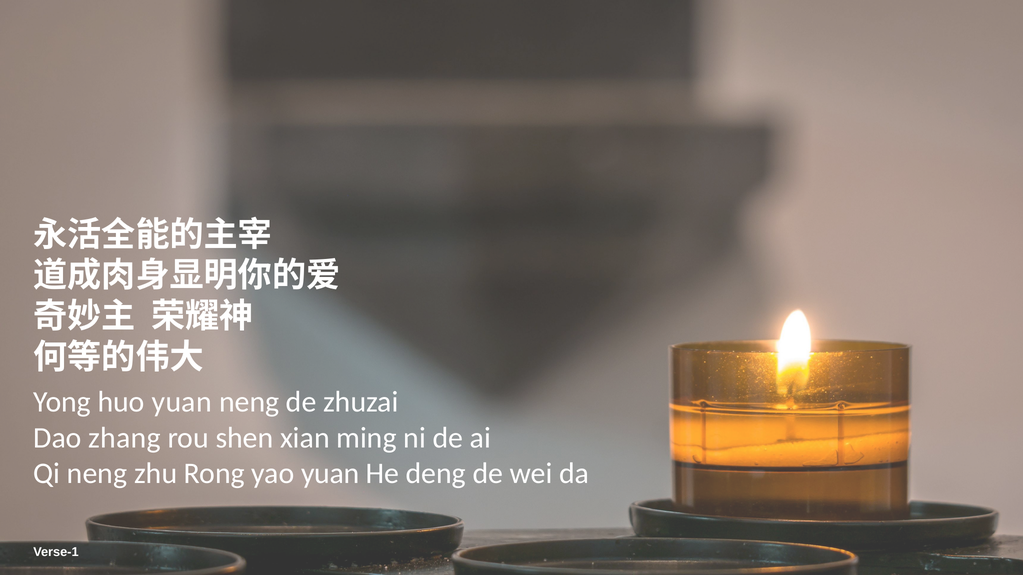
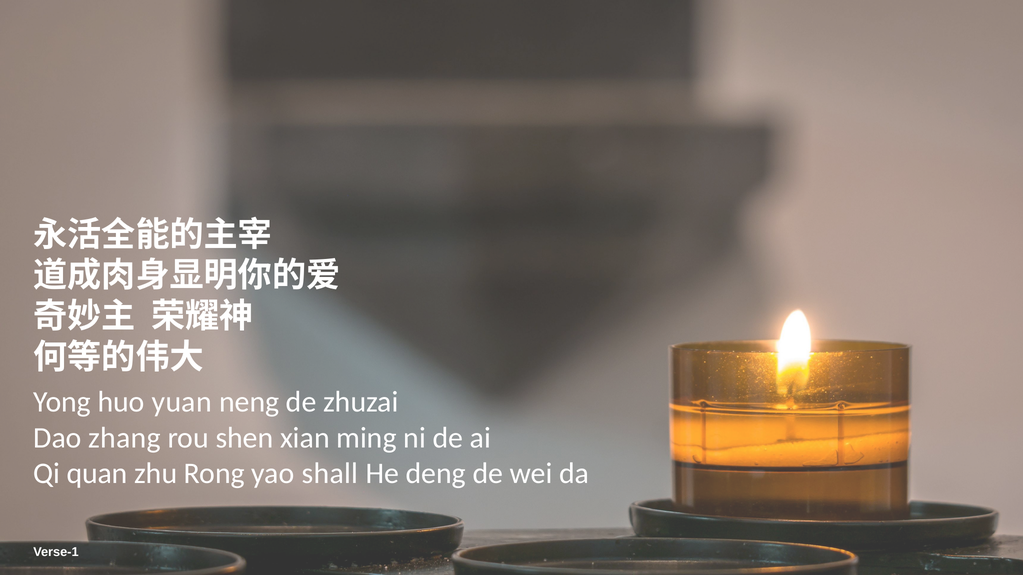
Qi neng: neng -> quan (97, 474)
yao yuan: yuan -> shall (330, 474)
